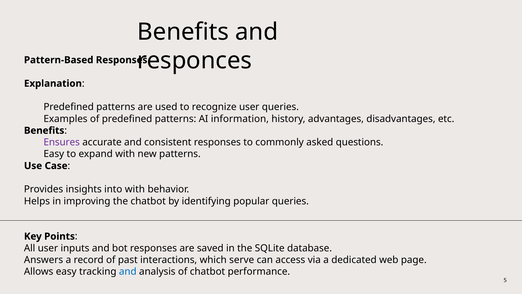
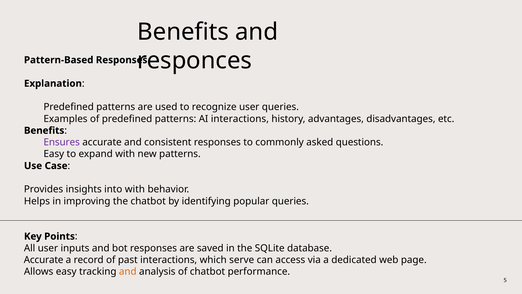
AI information: information -> interactions (240, 119)
Answers: Answers -> Accurate (44, 260)
and colour: blue -> orange (128, 271)
